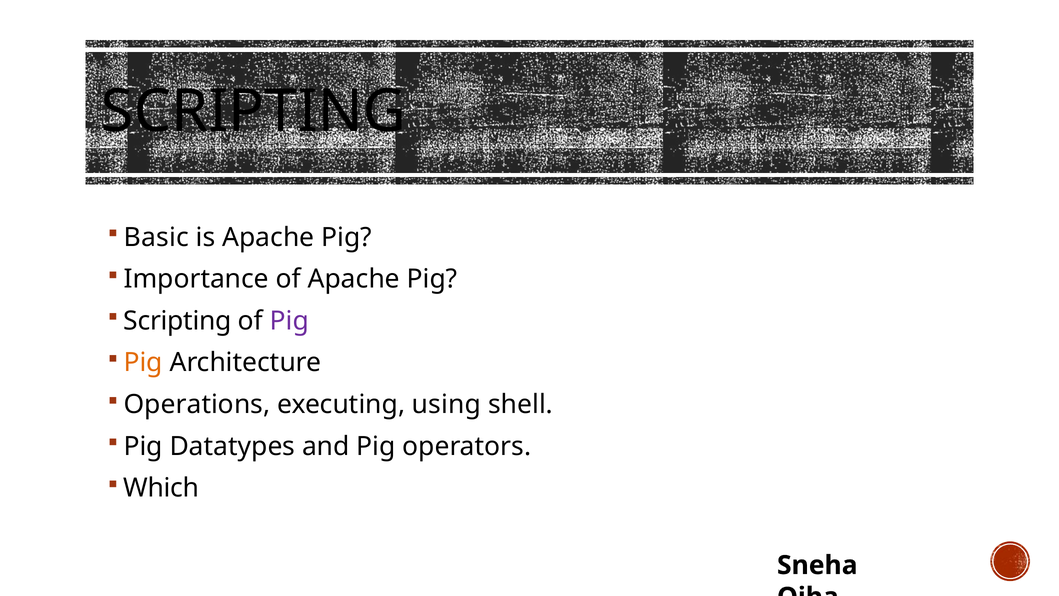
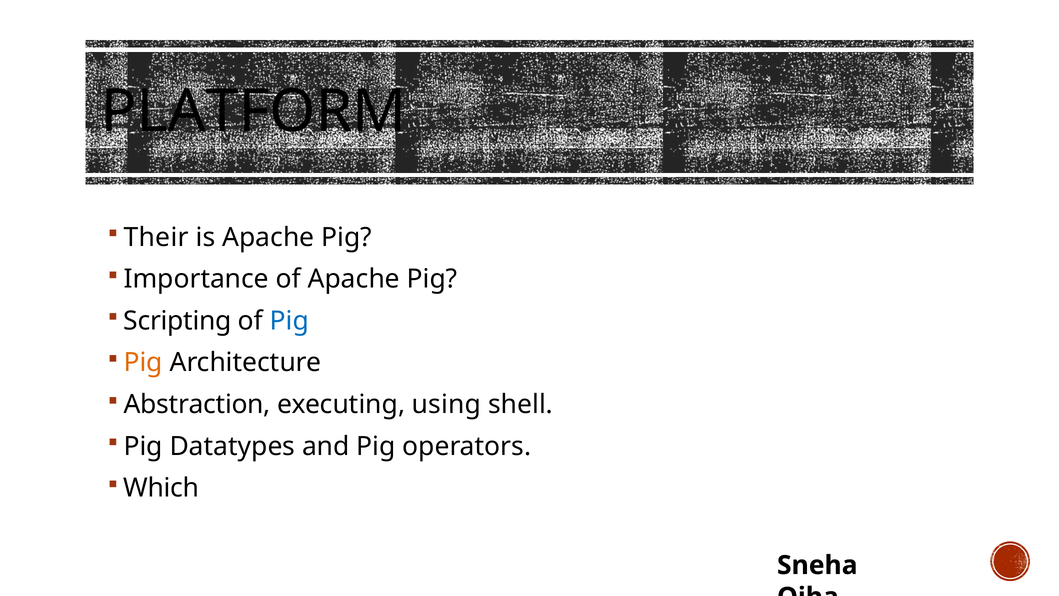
SCRIPTING: SCRIPTING -> PLATFORM (254, 112)
Basic: Basic -> Their (156, 237)
Pig colour: purple -> blue (289, 321)
Operations: Operations -> Abstraction (197, 404)
